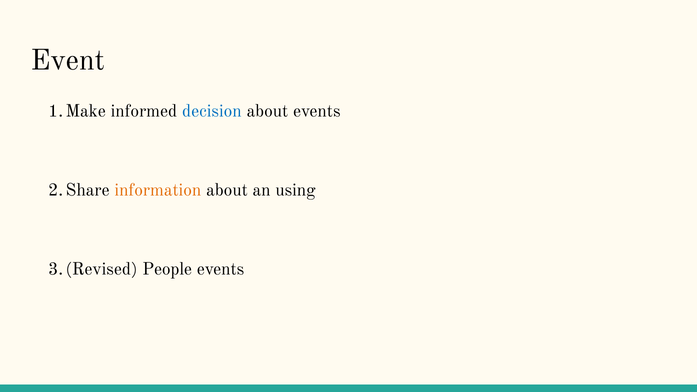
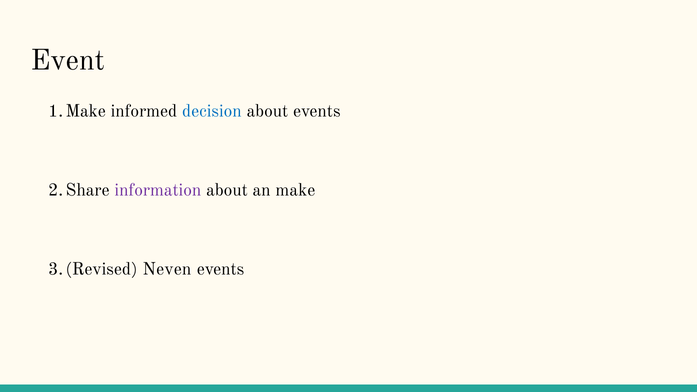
information colour: orange -> purple (158, 190)
using: using -> make (295, 190)
People: People -> Neven (167, 269)
